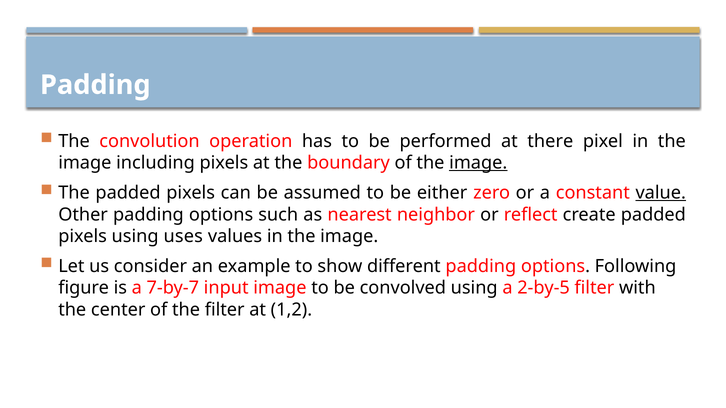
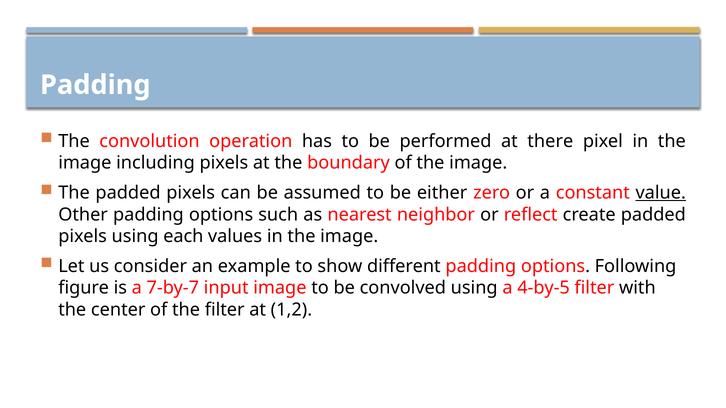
image underline: present -> none (478, 163)
uses: uses -> each (183, 237)
2-by-5: 2-by-5 -> 4-by-5 (544, 288)
